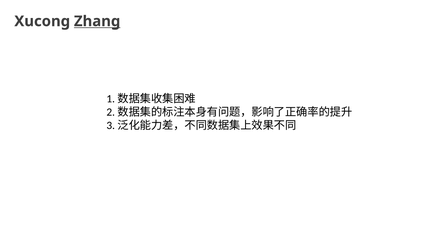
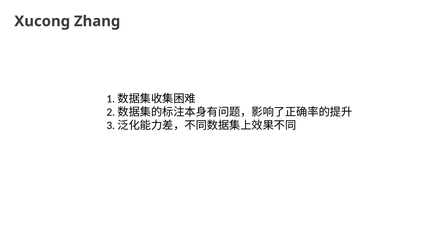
Zhang underline: present -> none (97, 21)
